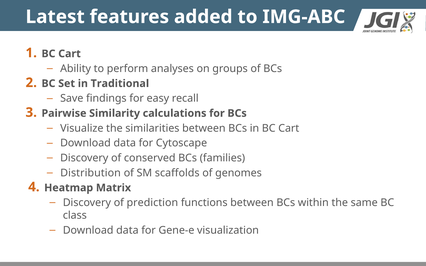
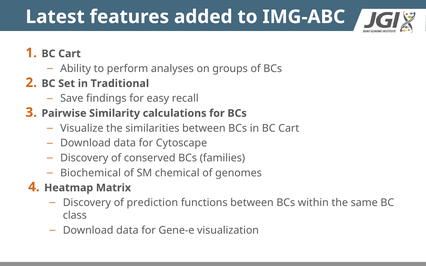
Distribution: Distribution -> Biochemical (91, 173)
scaffolds: scaffolds -> chemical (177, 173)
